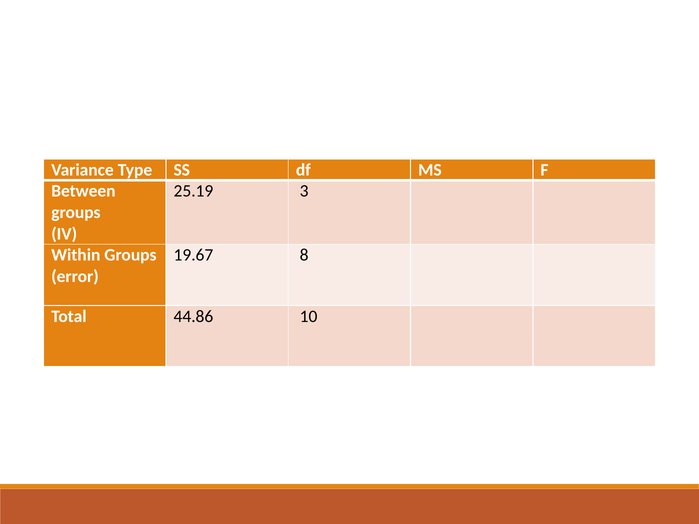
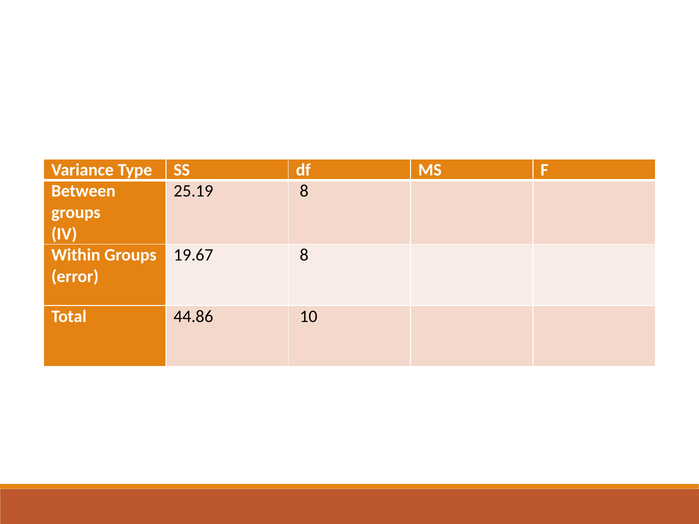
25.19 3: 3 -> 8 (304, 191)
